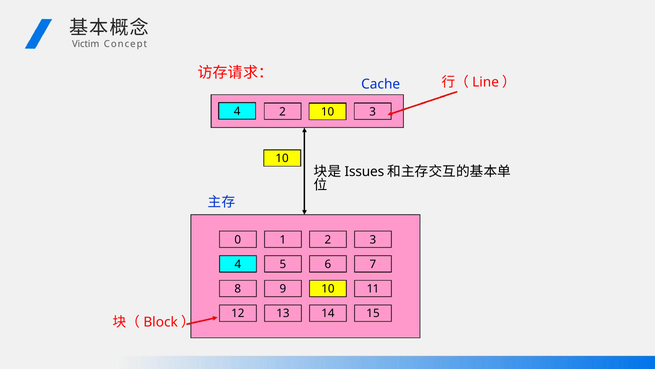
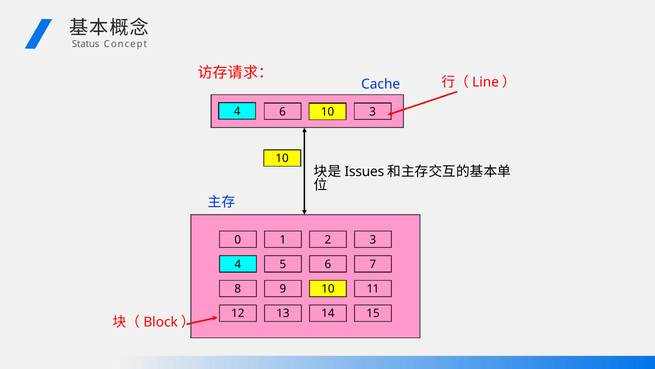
Victim: Victim -> Status (86, 44)
4 2: 2 -> 6 (283, 112)
